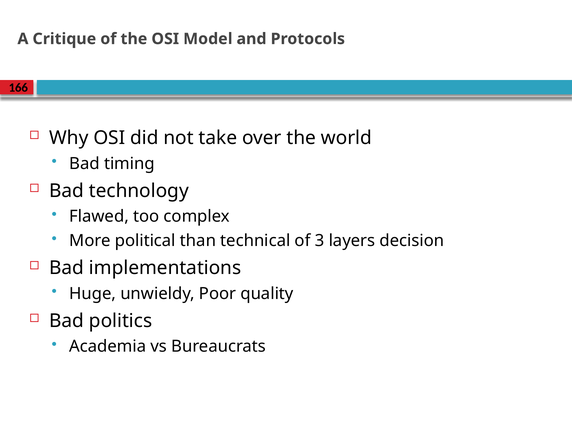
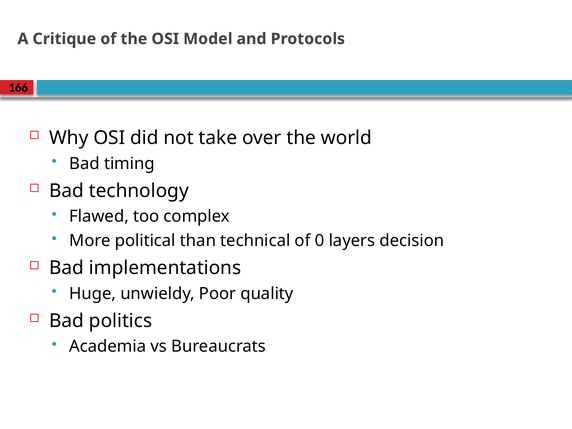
3: 3 -> 0 (320, 241)
